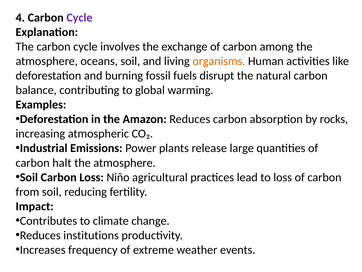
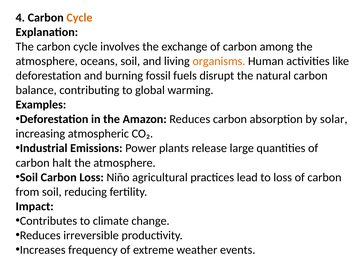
Cycle colour: purple -> orange (79, 18)
rocks: rocks -> solar (334, 119)
institutions: institutions -> irreversible (91, 235)
